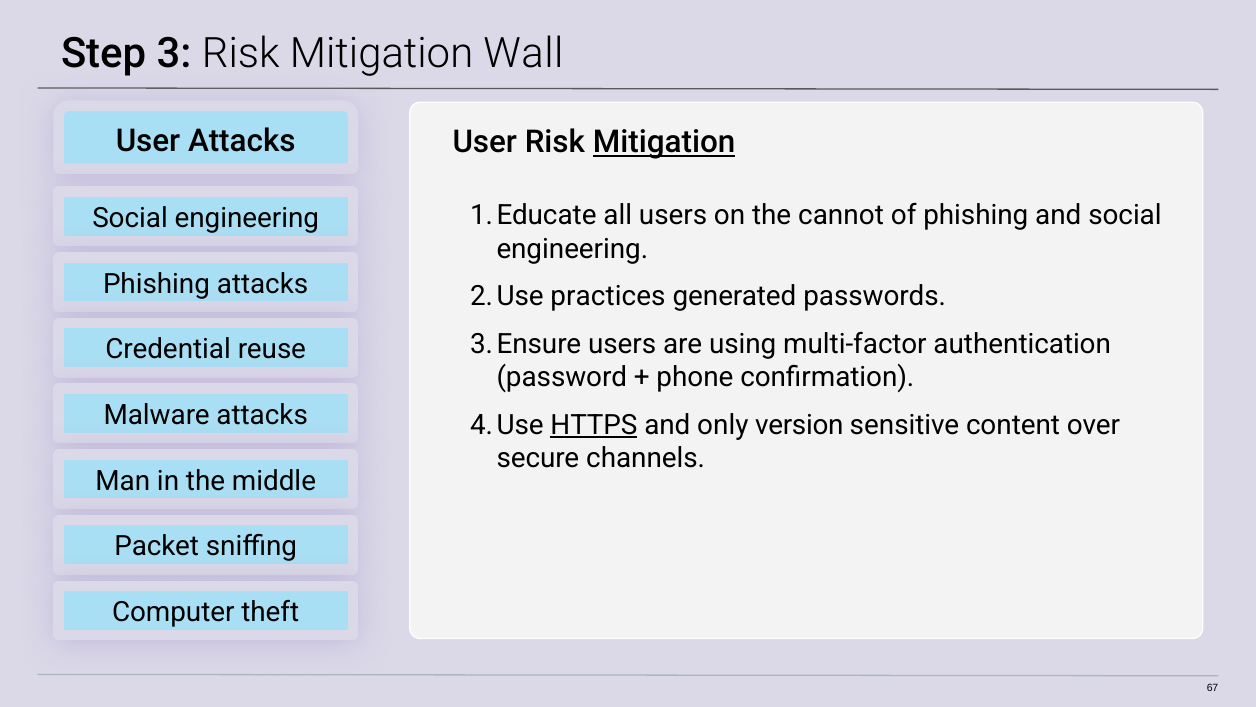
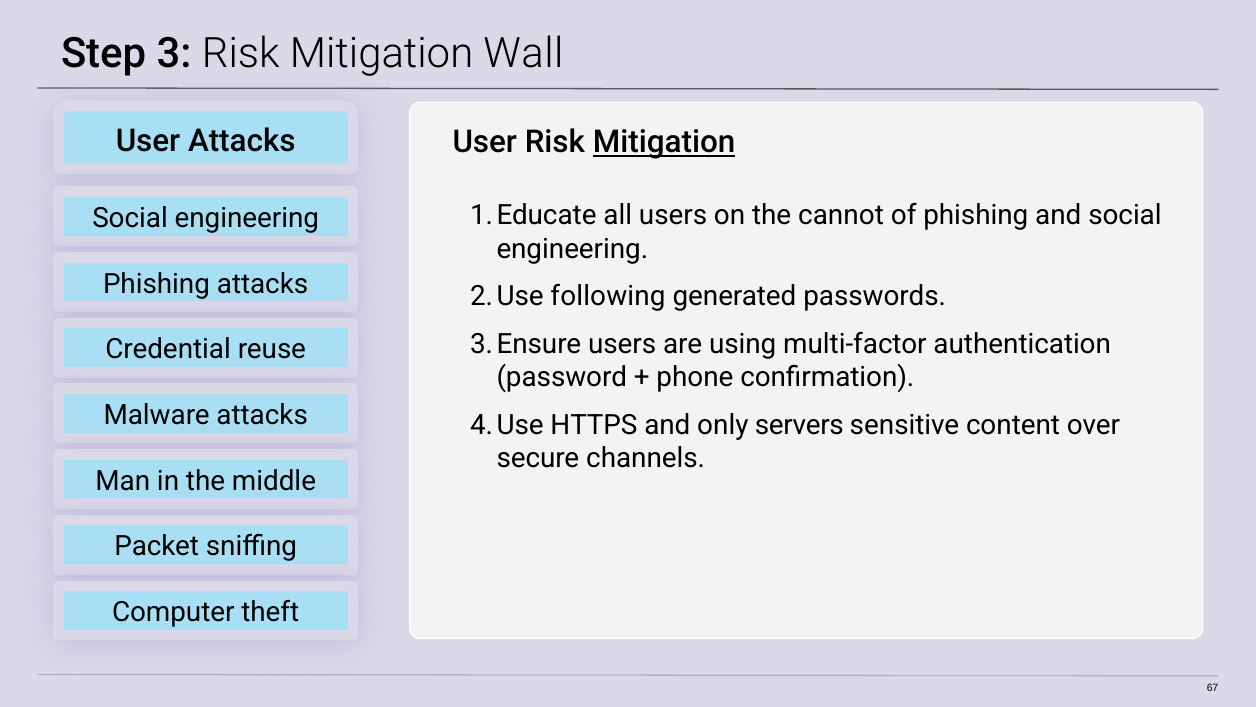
practices: practices -> following (608, 296)
HTTPS underline: present -> none (594, 425)
version: version -> servers (799, 425)
